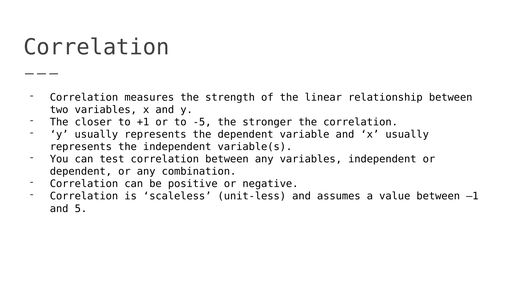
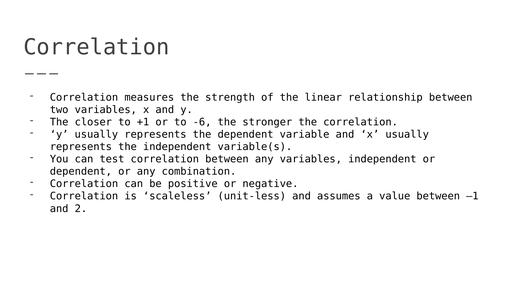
-5: -5 -> -6 (202, 122)
5: 5 -> 2 (81, 209)
